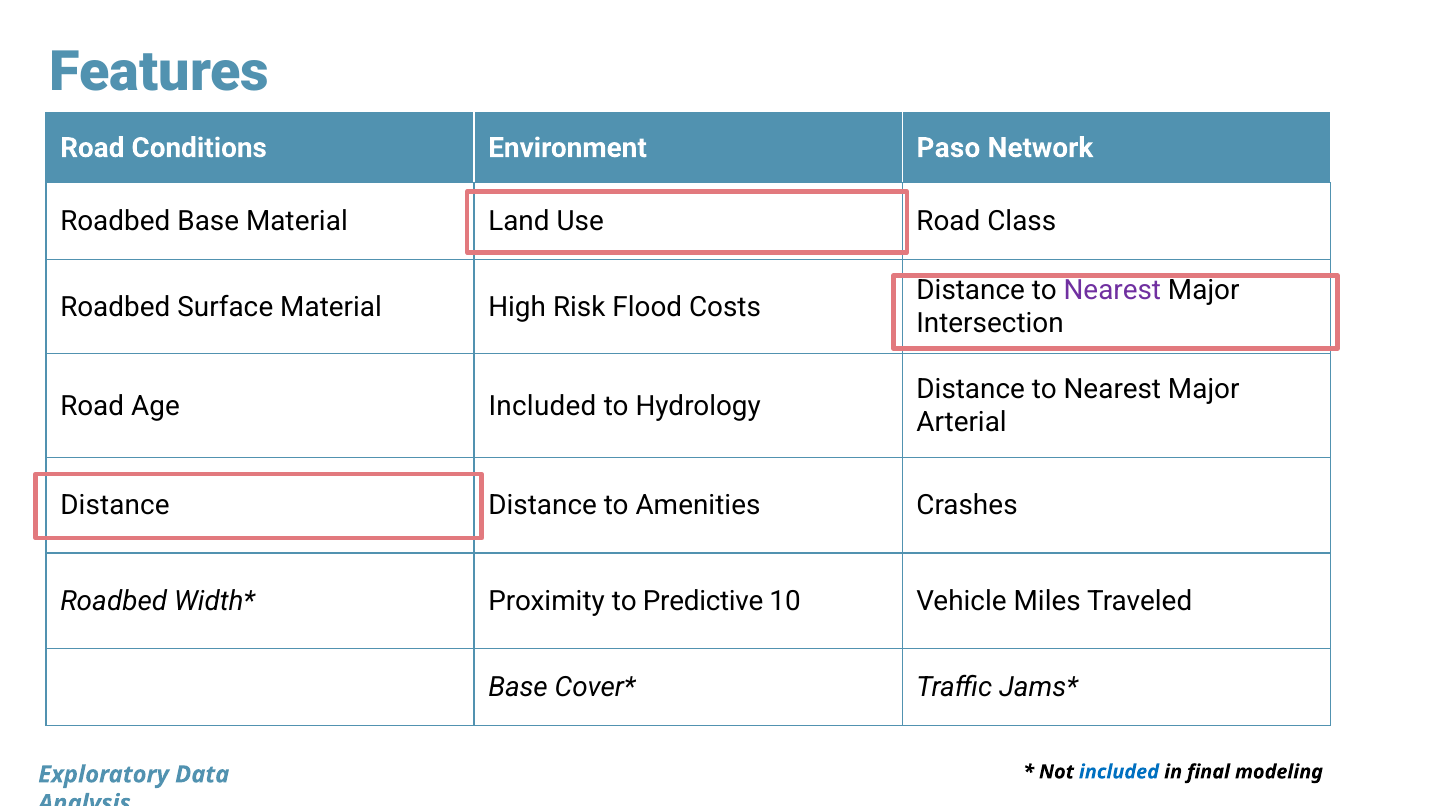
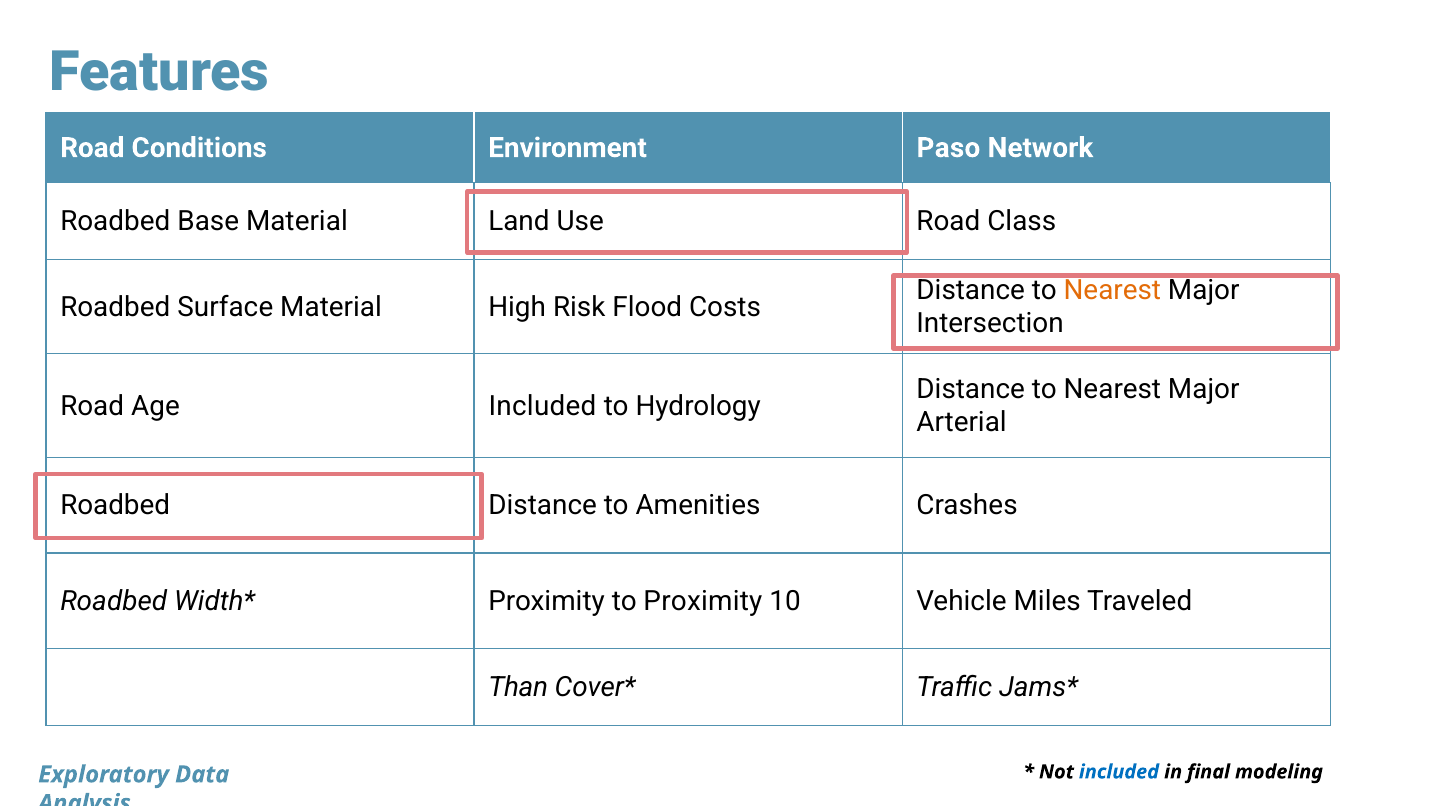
Nearest colour: purple -> orange (1112, 290)
Distance: Distance -> Roadbed (115, 506)
to Predictive: Predictive -> Proximity (703, 601)
Base: Base -> Than (518, 687)
